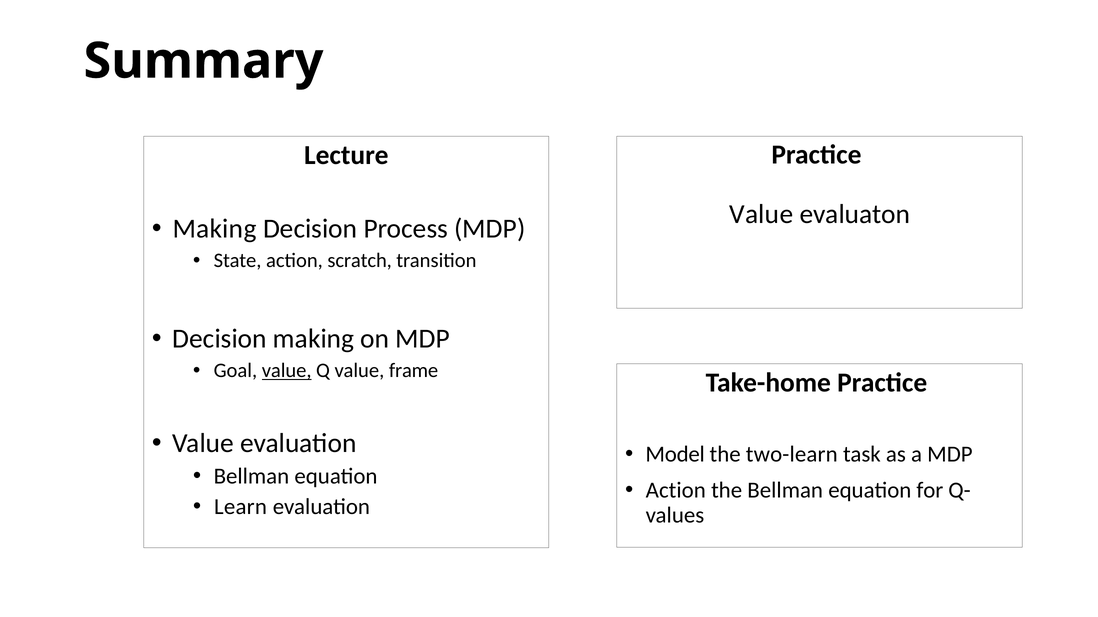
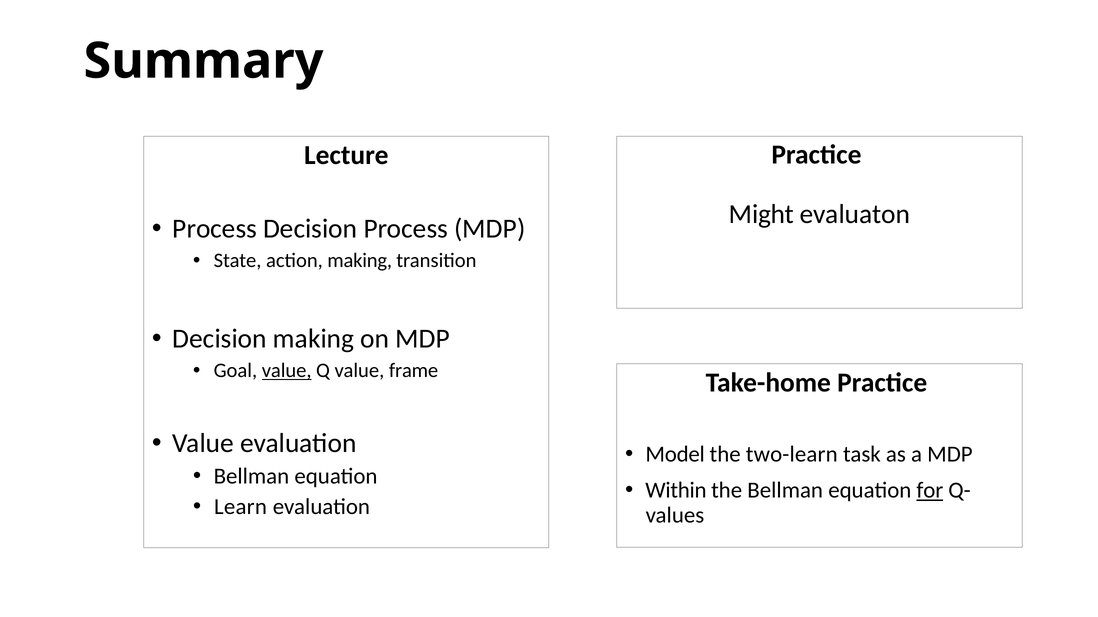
Value: Value -> Might (762, 214)
Making: Making -> Process (215, 229)
action scratch: scratch -> making (360, 261)
Action: Action -> Within (676, 491)
for underline: none -> present (930, 491)
